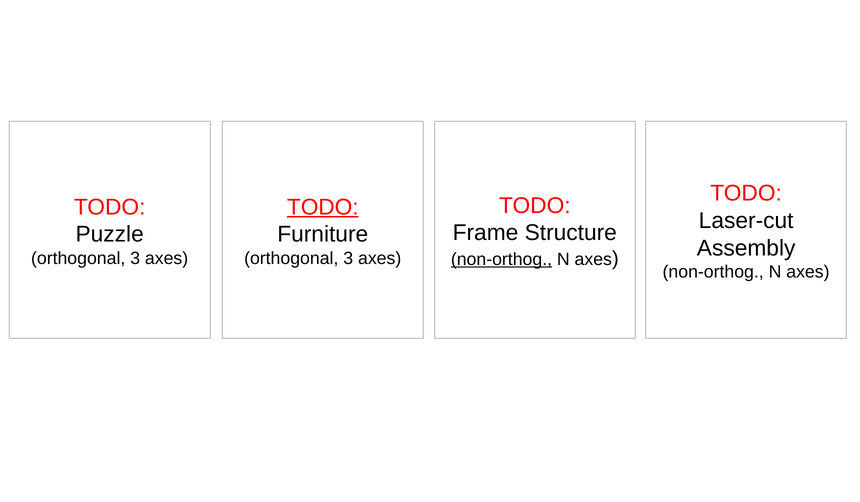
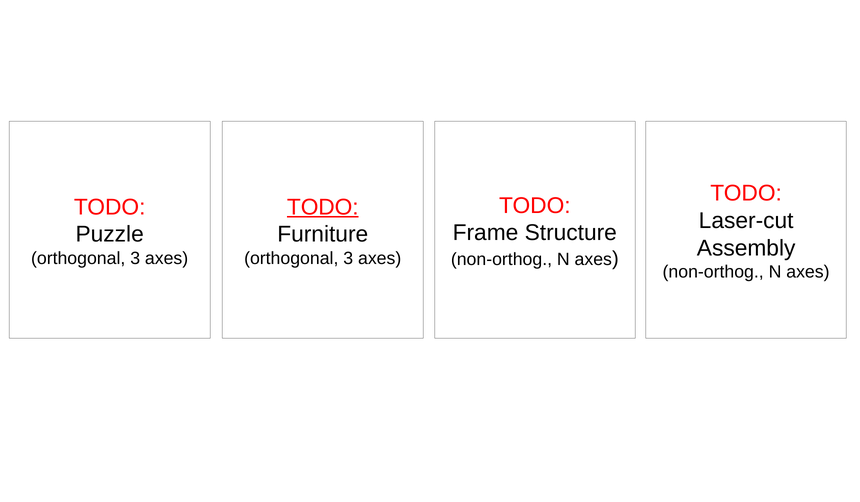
non-orthog underline: present -> none (501, 259)
